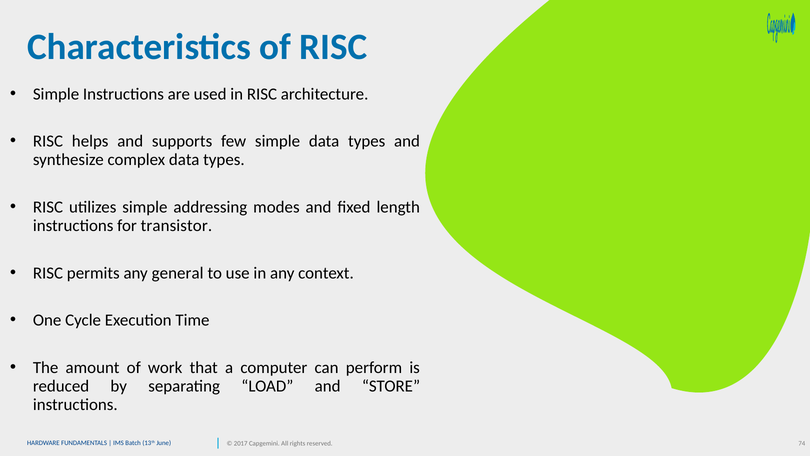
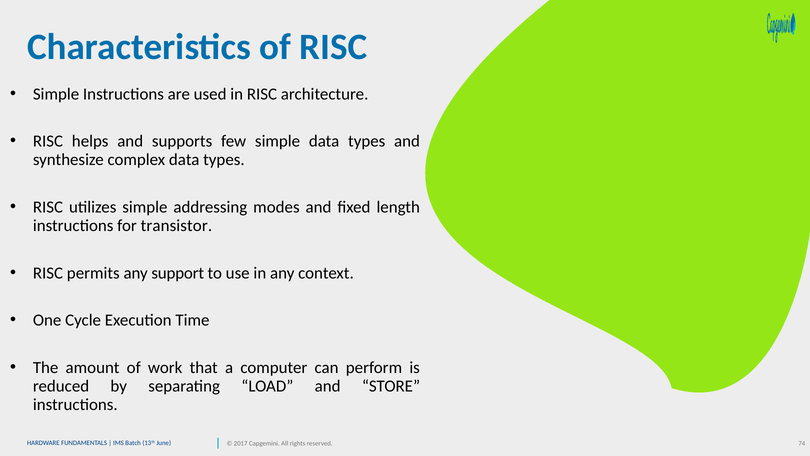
general: general -> support (178, 273)
